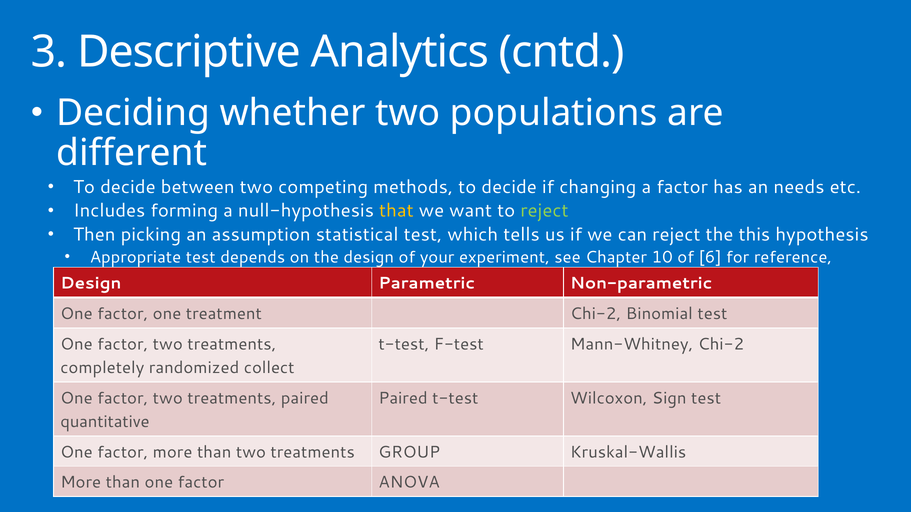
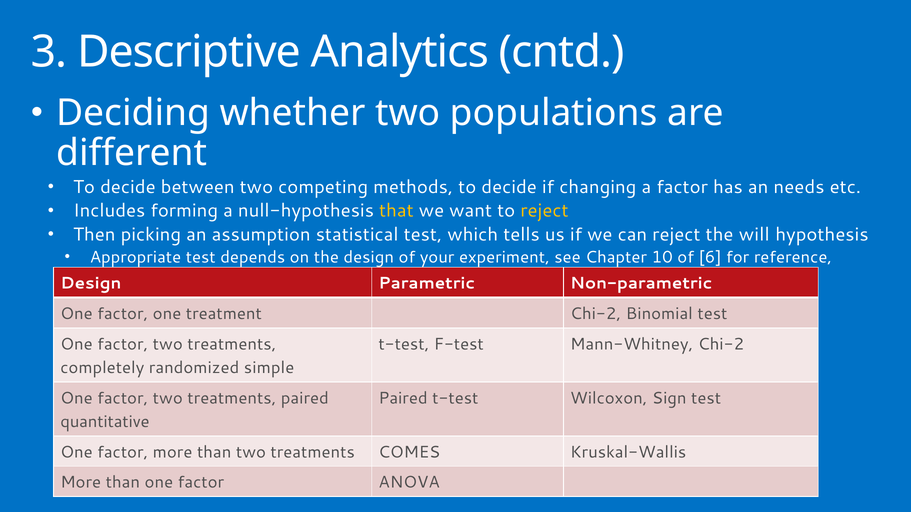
reject colour: light green -> yellow (544, 211)
the this: this -> will (754, 235)
collect: collect -> simple (269, 368)
GROUP: GROUP -> COMES (409, 452)
